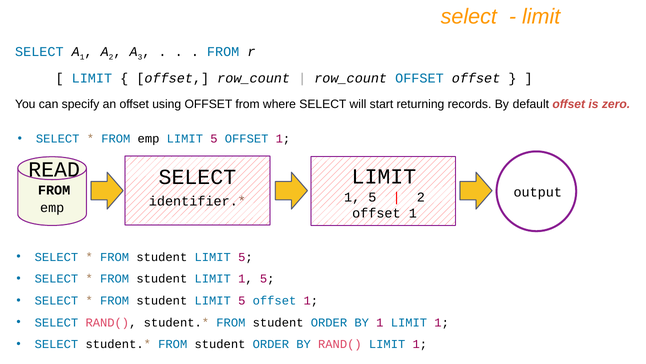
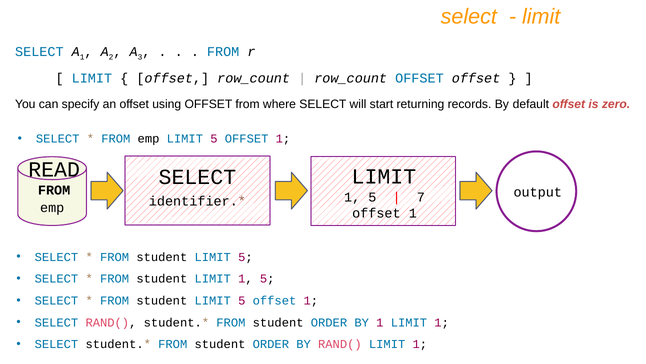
2: 2 -> 7 (421, 197)
